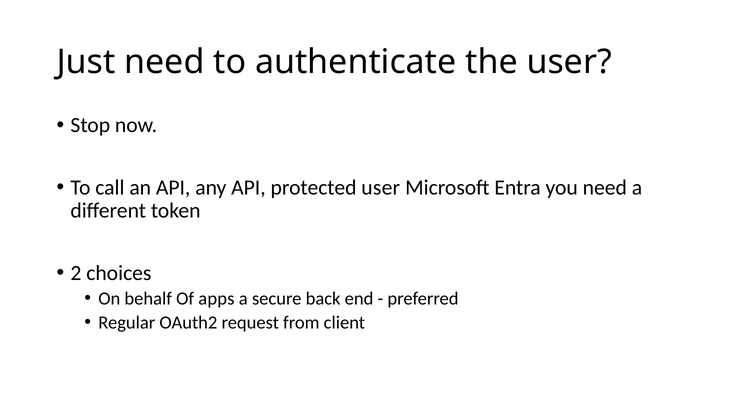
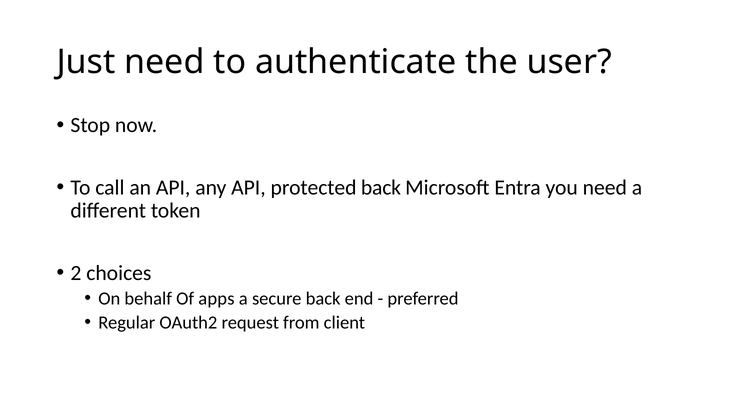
protected user: user -> back (381, 188)
